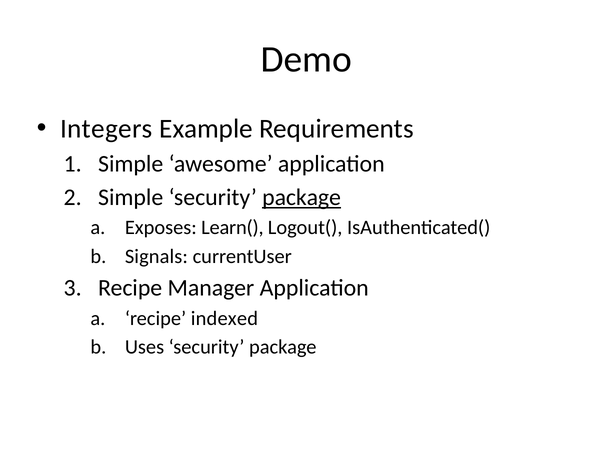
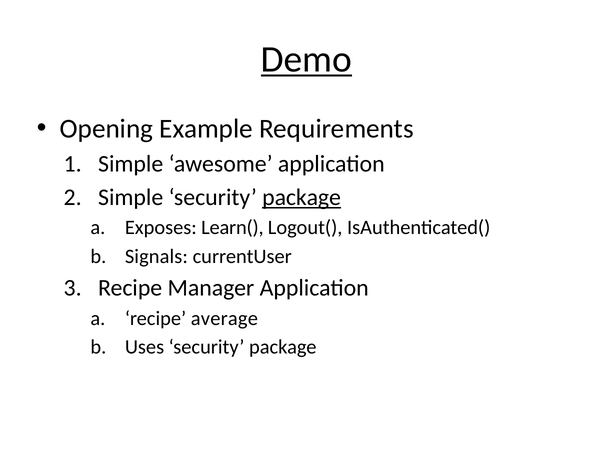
Demo underline: none -> present (306, 59)
Integers: Integers -> Opening (106, 129)
indexed: indexed -> average (224, 318)
